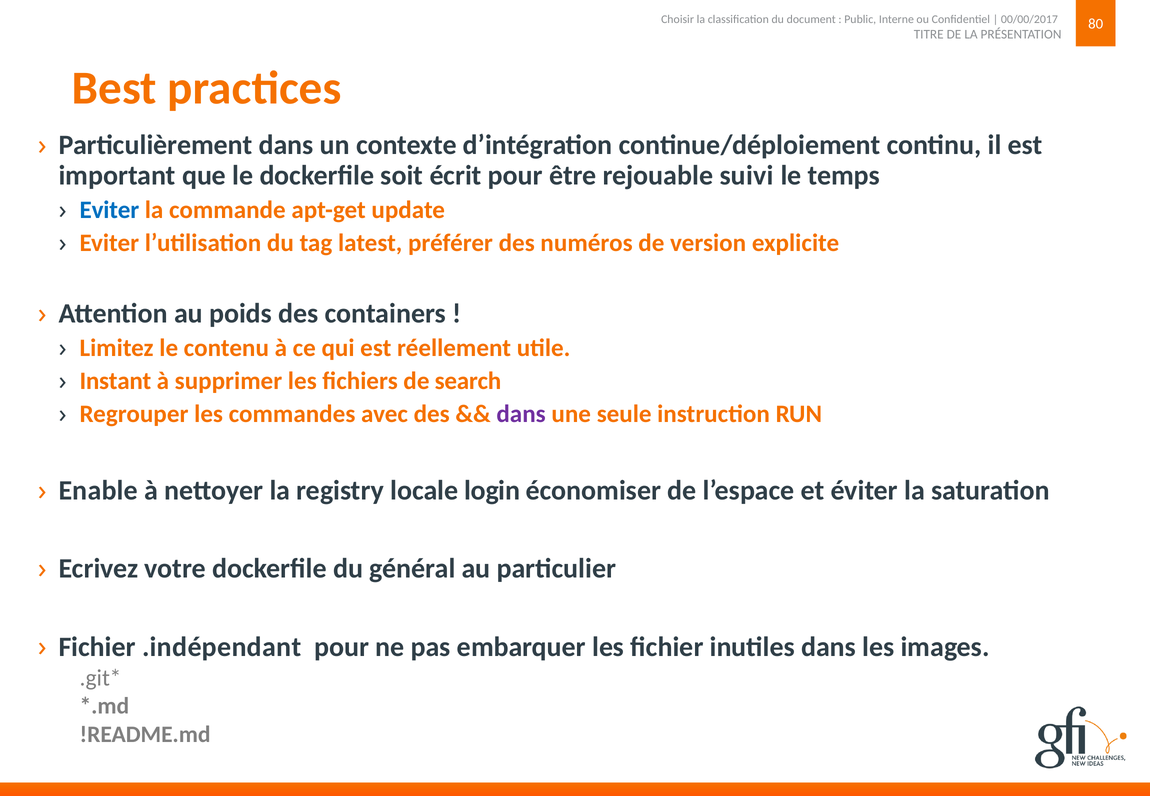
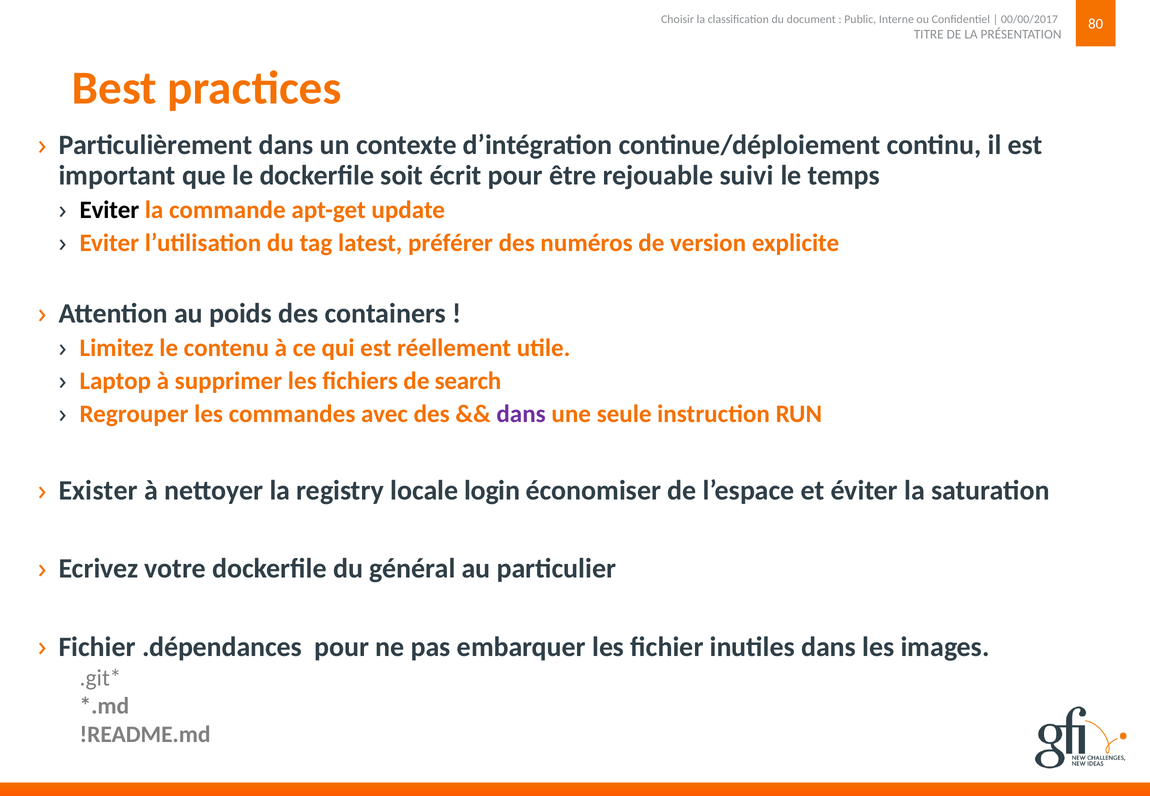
Eviter colour: blue -> black (109, 210)
Instant: Instant -> Laptop (115, 381)
Enable: Enable -> Exister (98, 491)
.indépendant: .indépendant -> .dépendances (222, 647)
